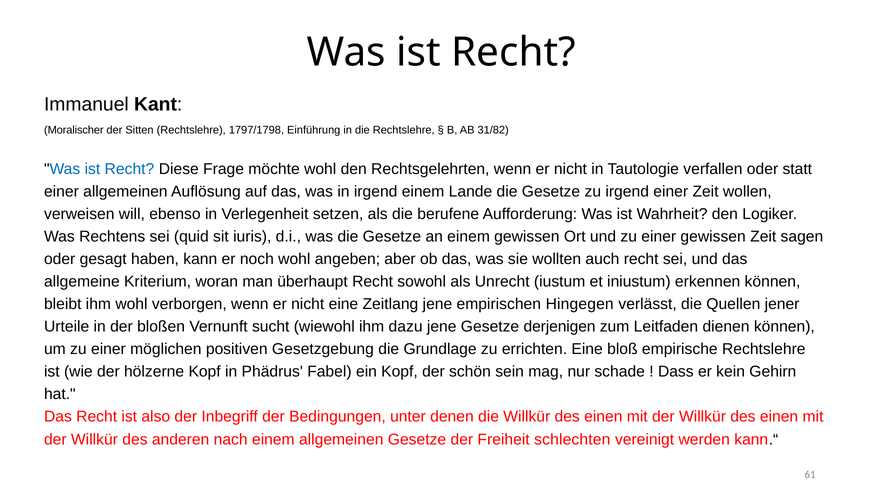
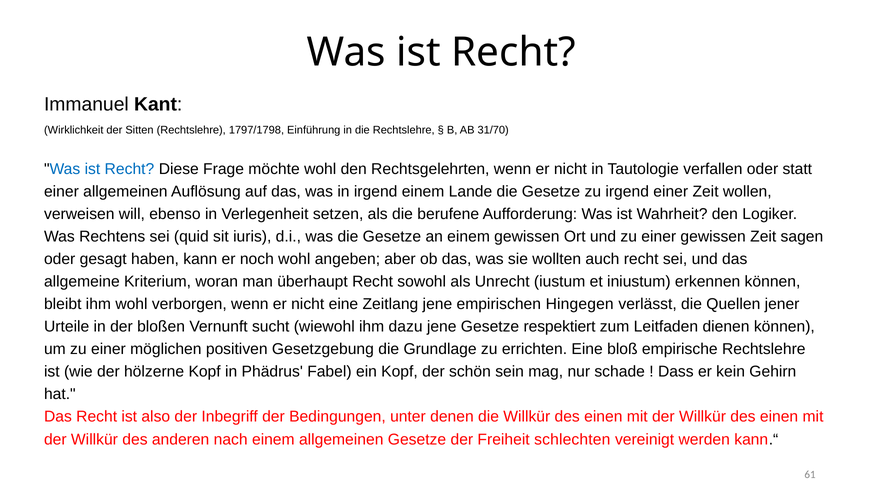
Moralischer: Moralischer -> Wirklichkeit (74, 130)
31/82: 31/82 -> 31/70 (493, 130)
derjenigen: derjenigen -> respektiert (560, 326)
